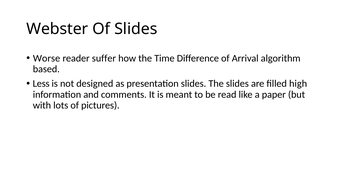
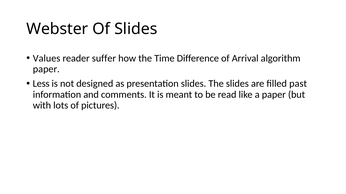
Worse: Worse -> Values (47, 58)
based: based -> paper (46, 69)
high: high -> past (298, 84)
